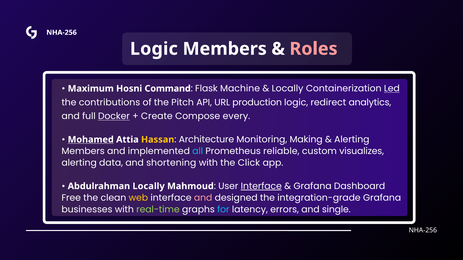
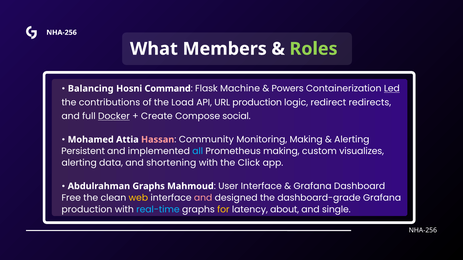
Logic: Logic -> What (154, 49)
Roles colour: pink -> light green (314, 49)
Maximum: Maximum -> Balancing (91, 89)
Locally: Locally -> Powers (288, 89)
Pitch: Pitch -> Load (183, 103)
analytics: analytics -> redirects (370, 103)
every: every -> social (237, 116)
Mohamed underline: present -> none (91, 140)
Hassan colour: yellow -> pink (158, 140)
Architecture: Architecture -> Community (206, 140)
Members: Members -> Persistent (83, 151)
Prometheus reliable: reliable -> making (281, 151)
Abdulrahman Locally: Locally -> Graphs (149, 186)
Interface underline: present -> none (261, 186)
integration-grade: integration-grade -> dashboard-grade (319, 198)
businesses: businesses -> production (87, 210)
real-time colour: light green -> light blue (158, 210)
for colour: light blue -> yellow (223, 210)
errors: errors -> about (285, 210)
